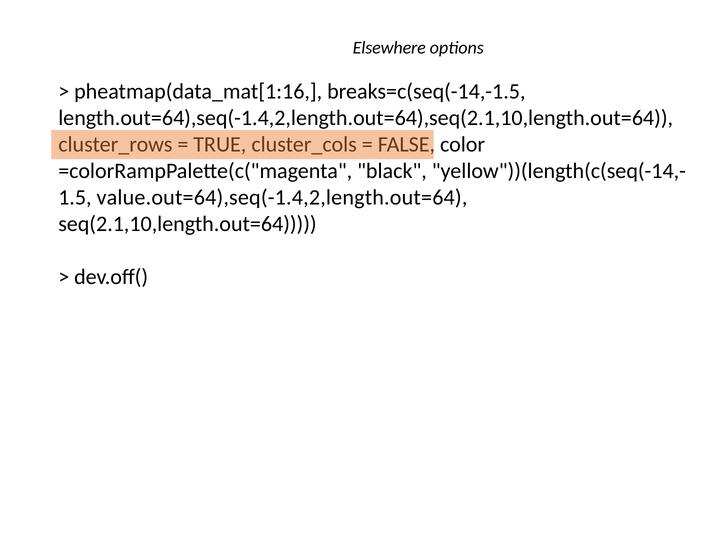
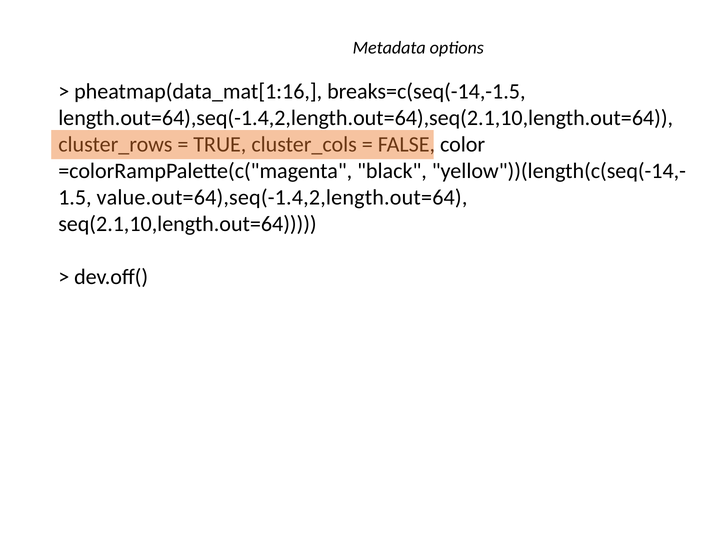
Elsewhere: Elsewhere -> Metadata (389, 48)
